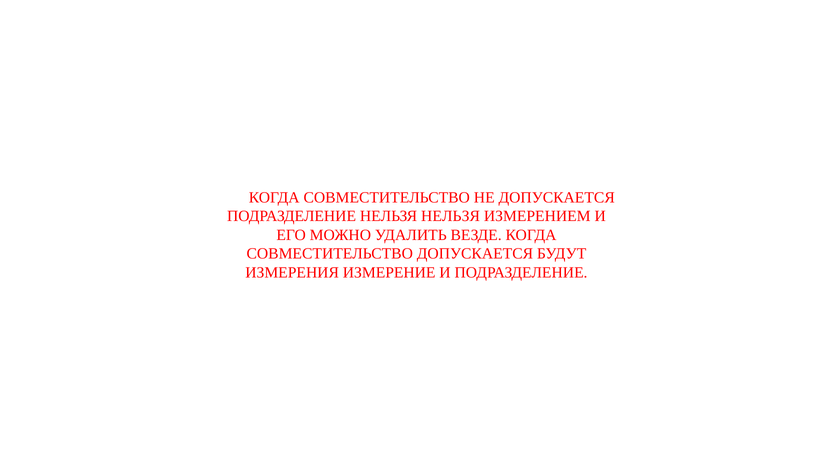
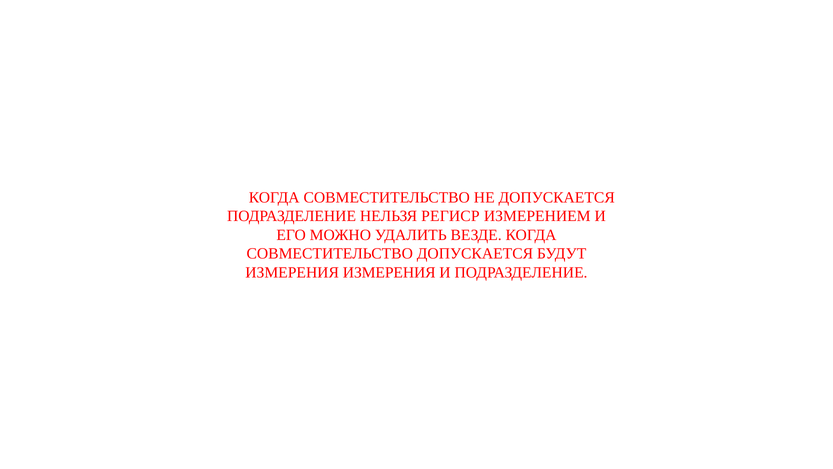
НЕЛЬЗЯ НЕЛЬЗЯ: НЕЛЬЗЯ -> РЕГИСР (450, 216)
ИЗМЕРЕНИЯ ИЗМЕРЕНИЕ: ИЗМЕРЕНИЕ -> ИЗМЕРЕНИЯ (389, 272)
